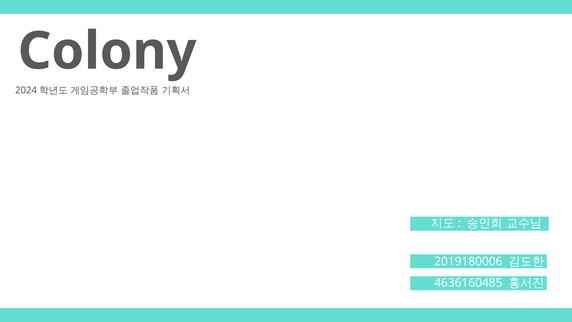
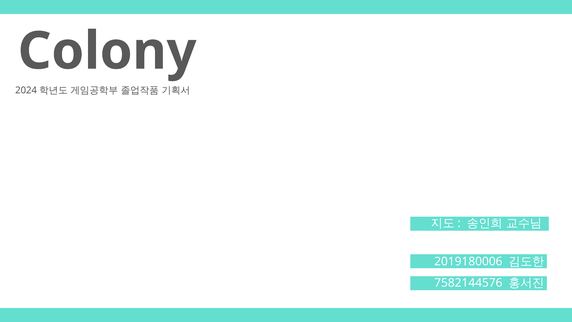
4636160485: 4636160485 -> 7582144576 (468, 283)
